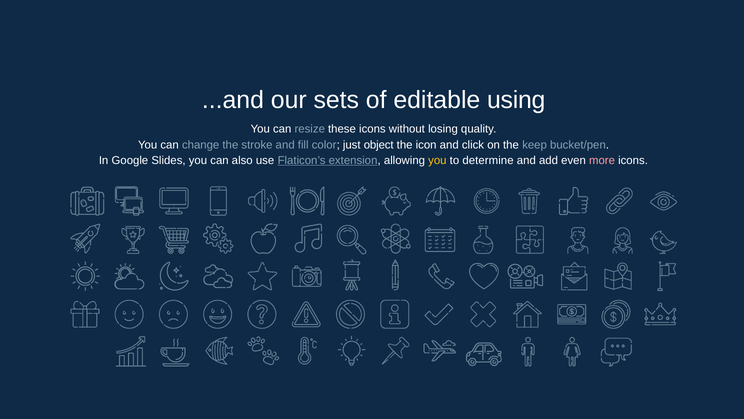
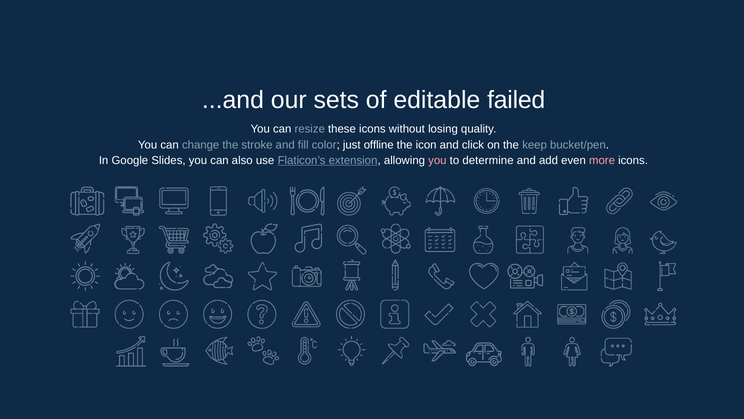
using: using -> failed (516, 100)
object: object -> offline (379, 145)
you colour: yellow -> pink (437, 160)
